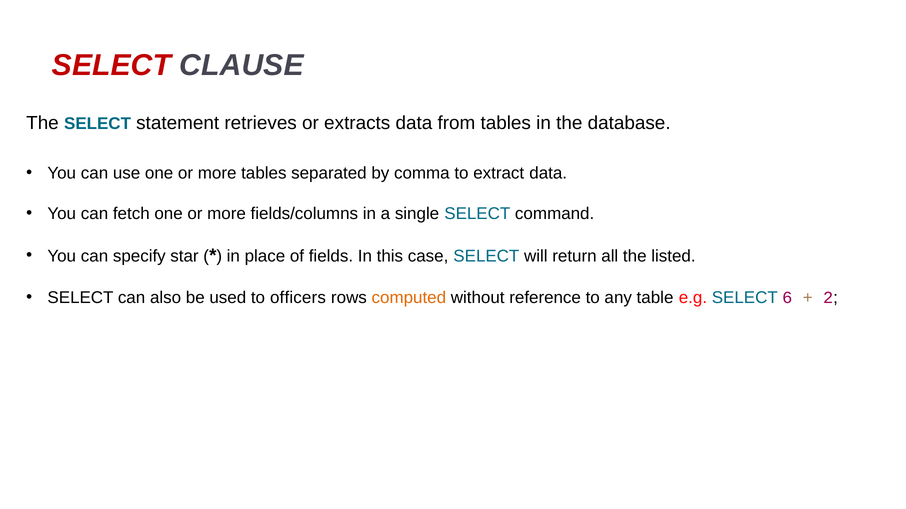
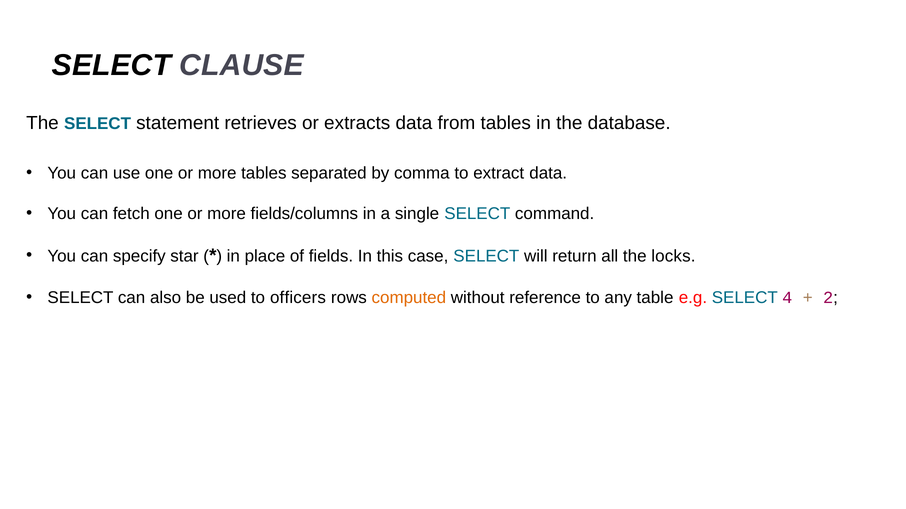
SELECT colour: red -> black (112, 66)
listed: listed -> locks (673, 257)
6: 6 -> 4 (787, 298)
